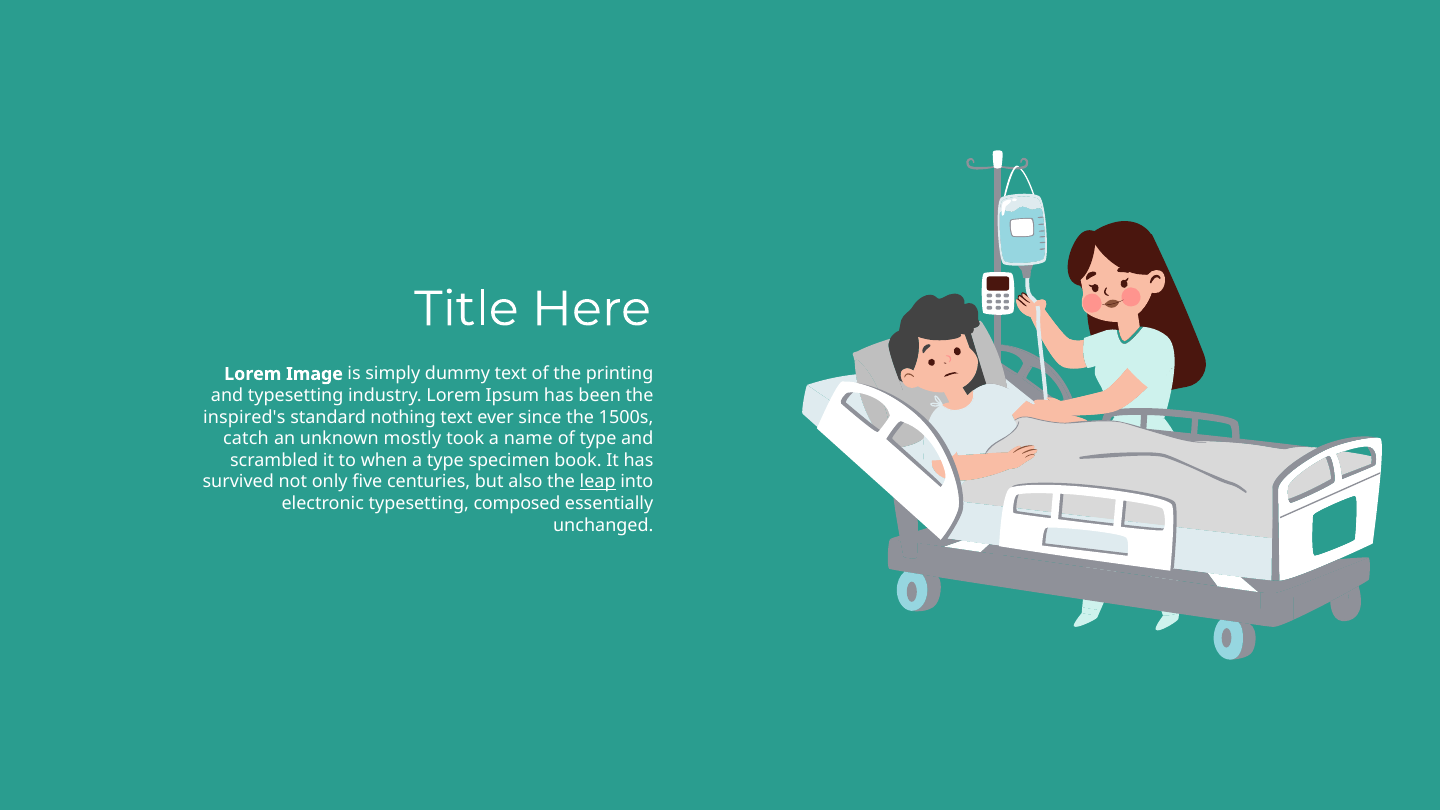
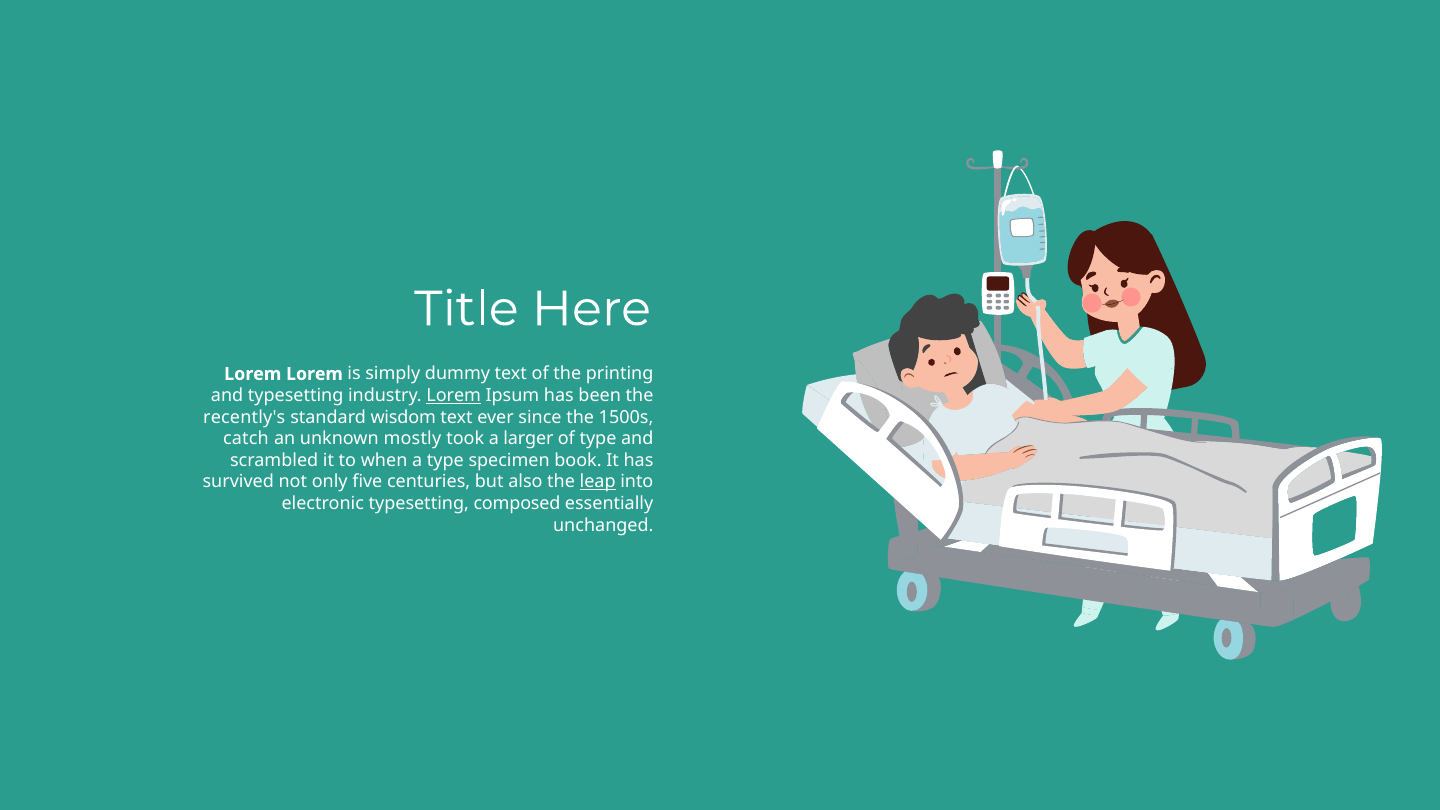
Lorem Image: Image -> Lorem (314, 374)
Lorem underline: none -> present (454, 396)
inspired's: inspired's -> recently's (244, 417)
nothing: nothing -> wisdom (403, 417)
name: name -> larger (528, 439)
